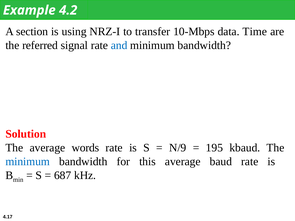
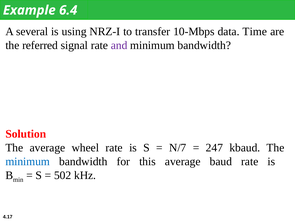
4.2: 4.2 -> 6.4 (68, 10)
section: section -> several (32, 32)
and colour: blue -> purple (119, 45)
words: words -> wheel (85, 148)
N/9: N/9 -> N/7 (178, 148)
195: 195 -> 247 (214, 148)
687: 687 -> 502 (63, 175)
